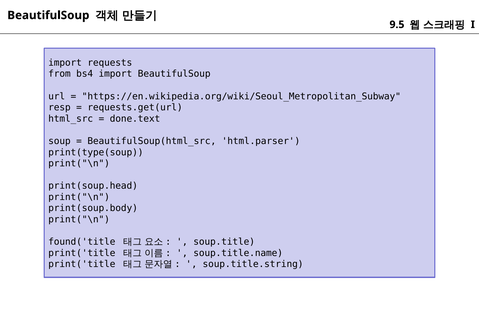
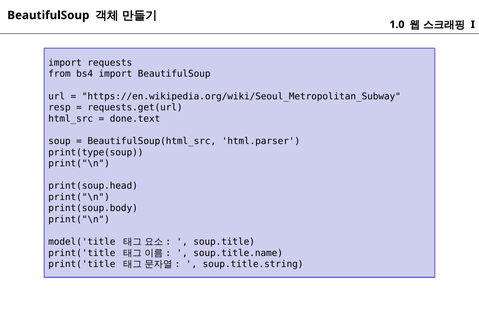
9.5: 9.5 -> 1.0 (397, 25)
found('title: found('title -> model('title (82, 242)
